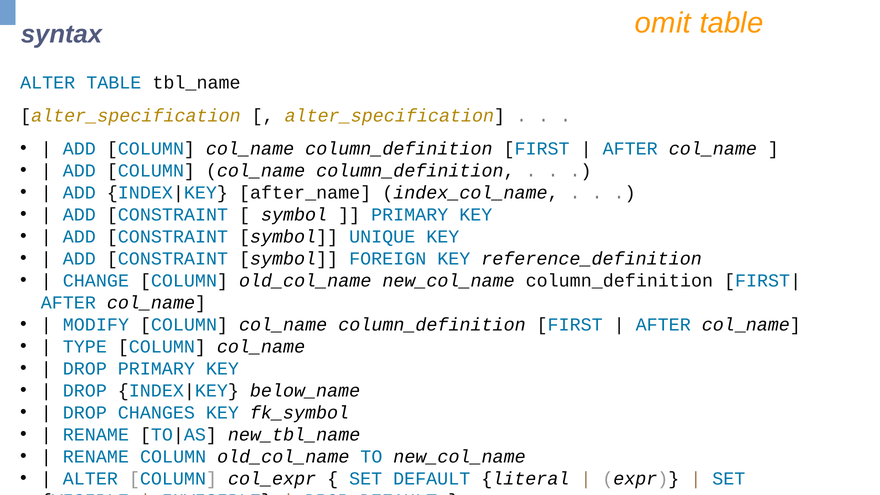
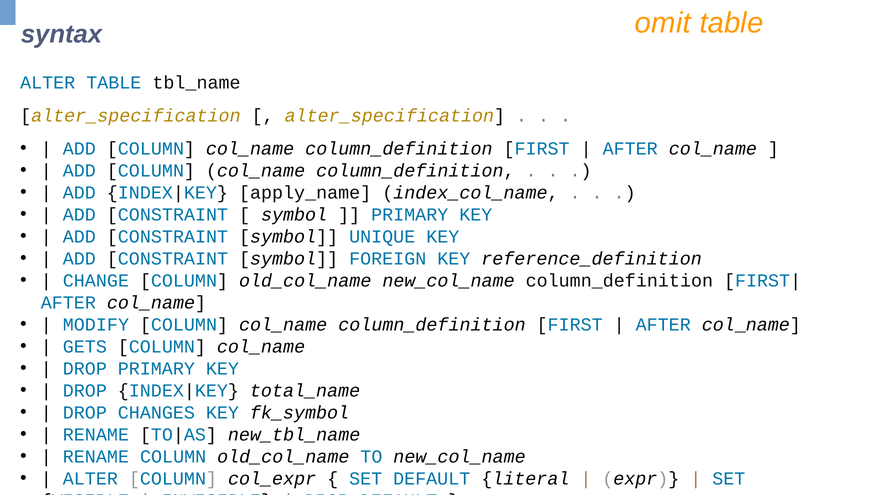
after_name: after_name -> apply_name (305, 193)
TYPE: TYPE -> GETS (85, 347)
below_name: below_name -> total_name (305, 391)
